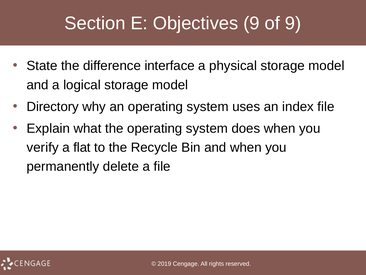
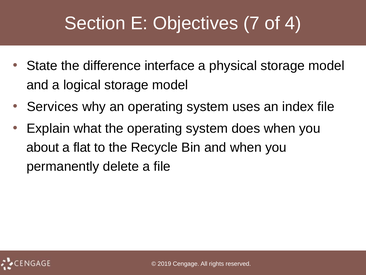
Objectives 9: 9 -> 7 (251, 23)
of 9: 9 -> 4 (293, 23)
Directory: Directory -> Services (53, 106)
verify: verify -> about (43, 147)
